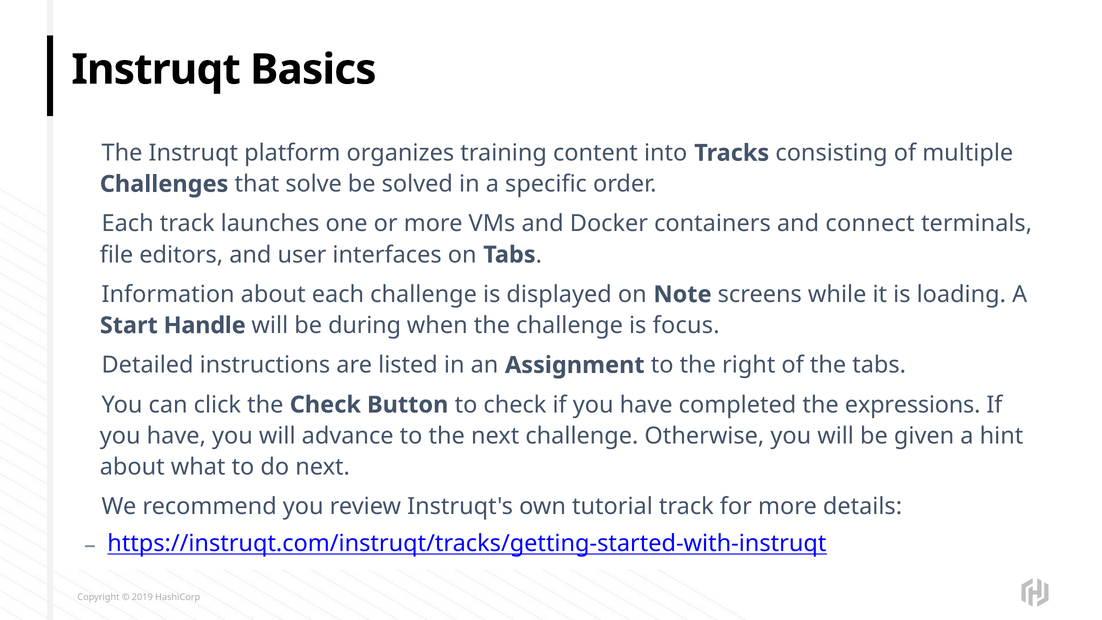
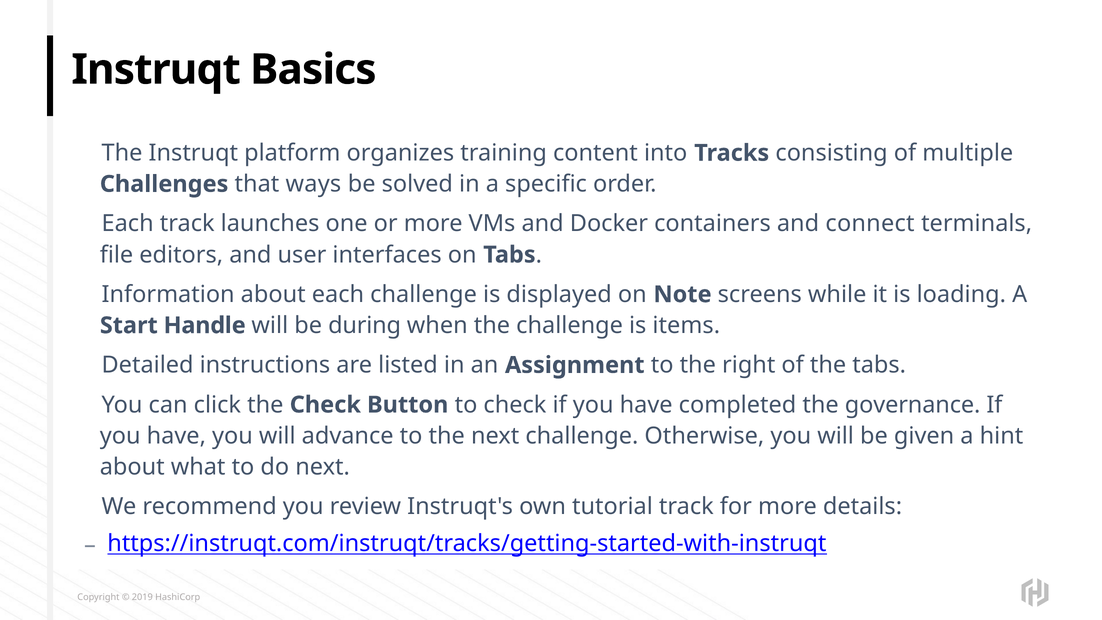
solve: solve -> ways (313, 184)
focus: focus -> items (686, 325)
expressions: expressions -> governance (913, 405)
